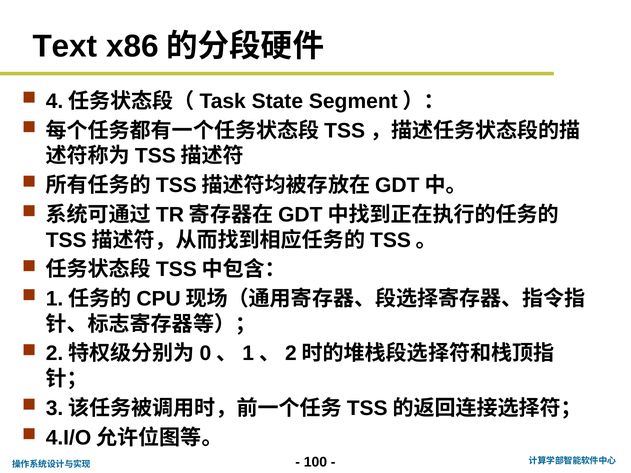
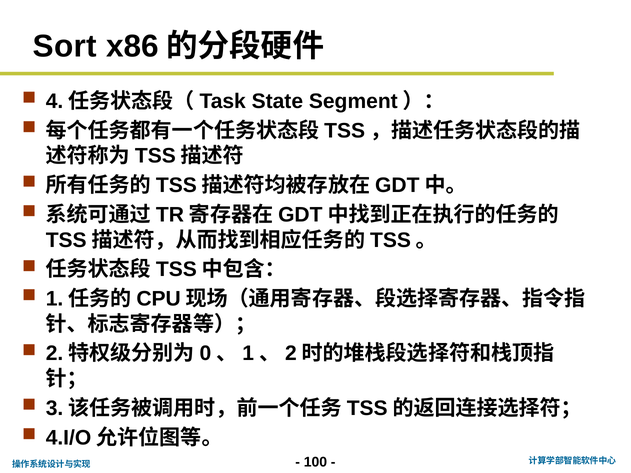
Text: Text -> Sort (65, 47)
